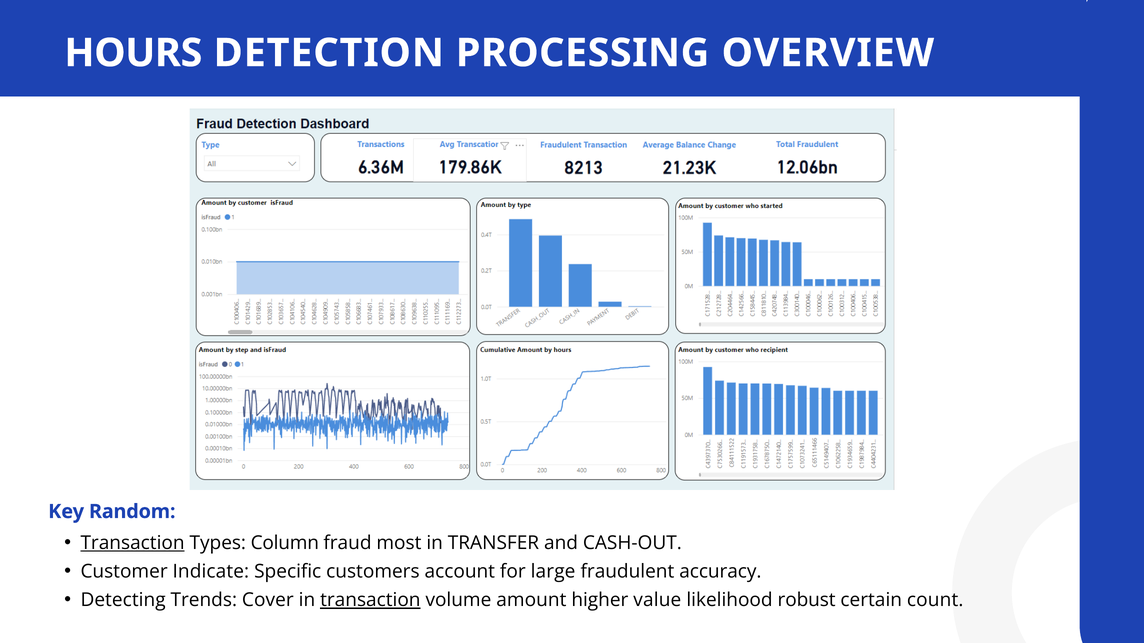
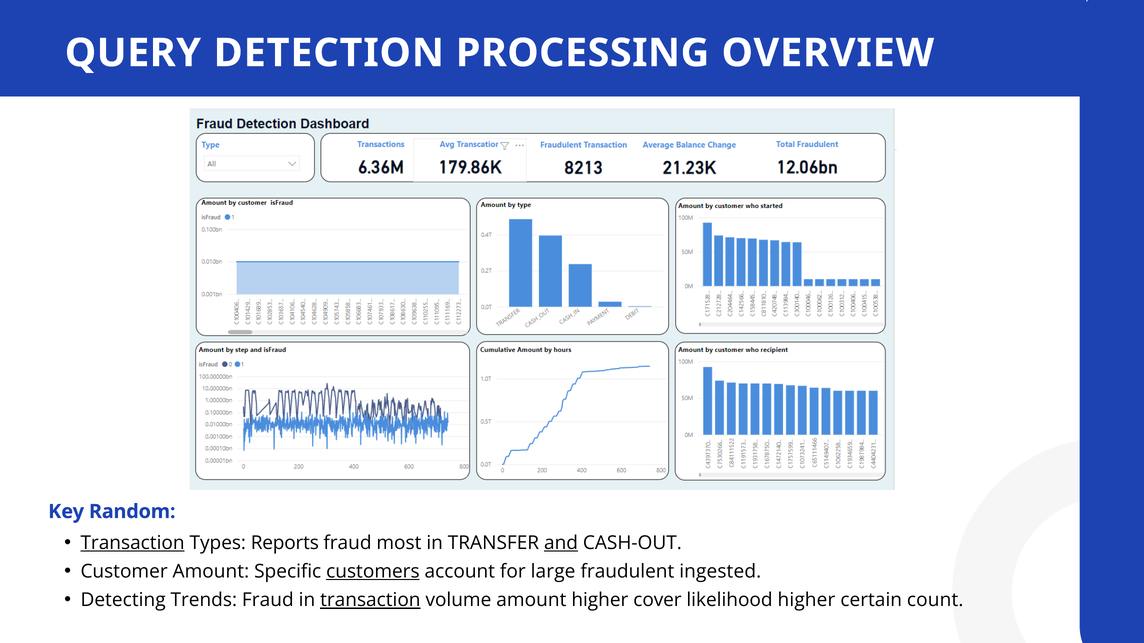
HOURS: HOURS -> QUERY (133, 53)
Column: Column -> Reports (285, 543)
and underline: none -> present (561, 543)
Customer Indicate: Indicate -> Amount (211, 572)
customers underline: none -> present (373, 572)
accuracy: accuracy -> ingested (720, 572)
Trends Cover: Cover -> Fraud (268, 600)
value: value -> cover (657, 600)
likelihood robust: robust -> higher (806, 600)
